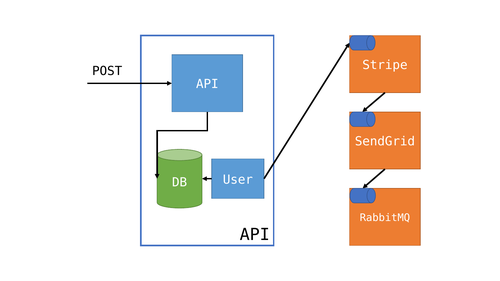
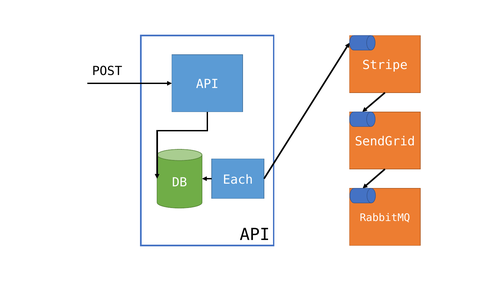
User: User -> Each (238, 180)
